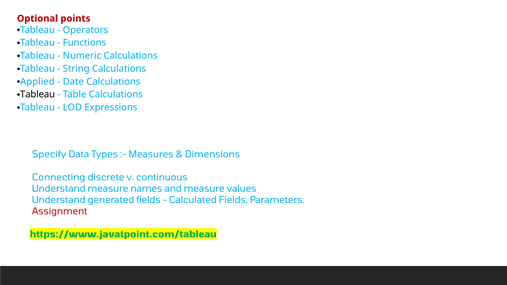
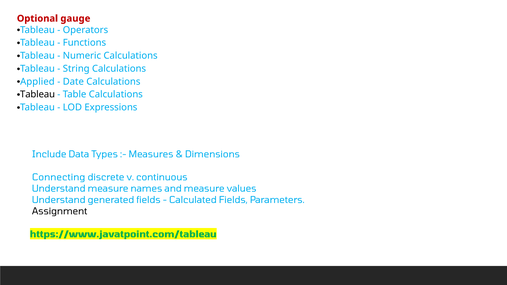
points: points -> gauge (75, 19)
Specify: Specify -> Include (49, 155)
Assignment colour: red -> black (60, 212)
